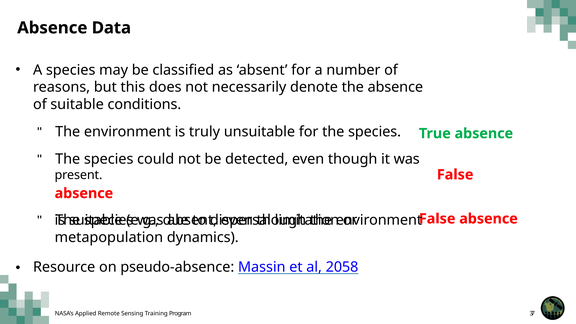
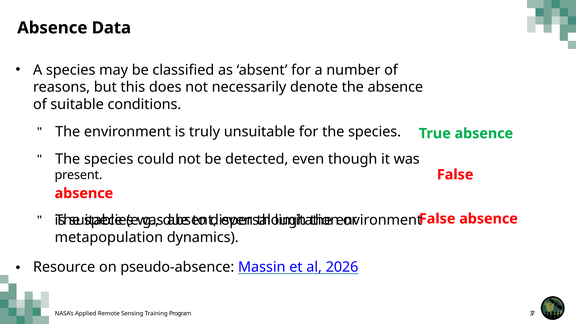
2058: 2058 -> 2026 (342, 267)
